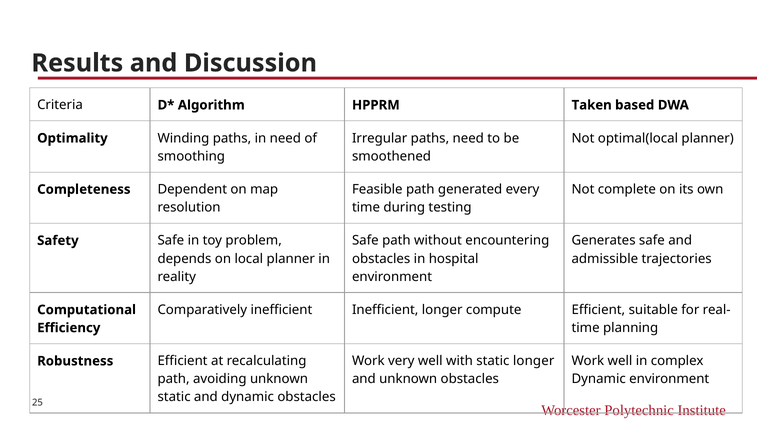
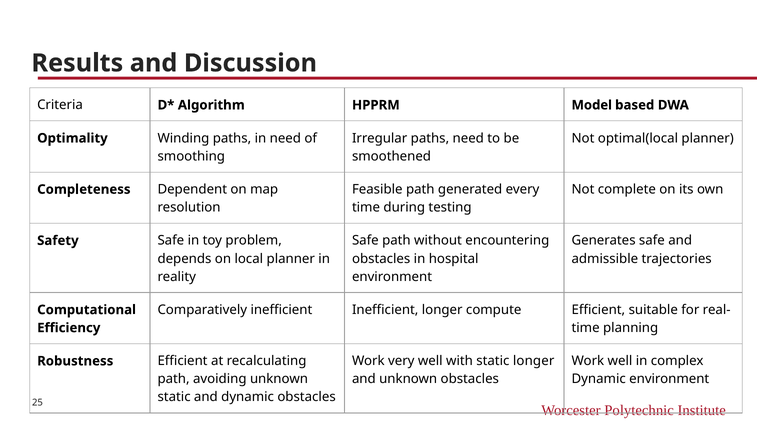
Taken: Taken -> Model (592, 105)
